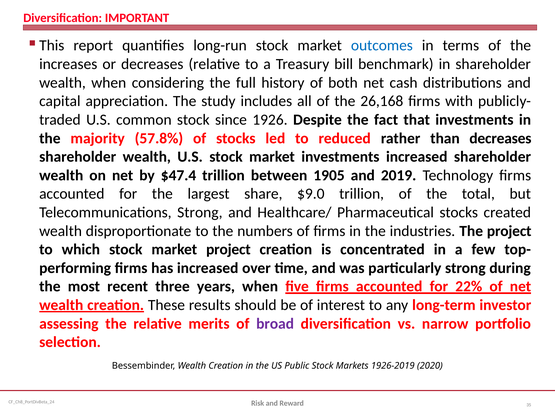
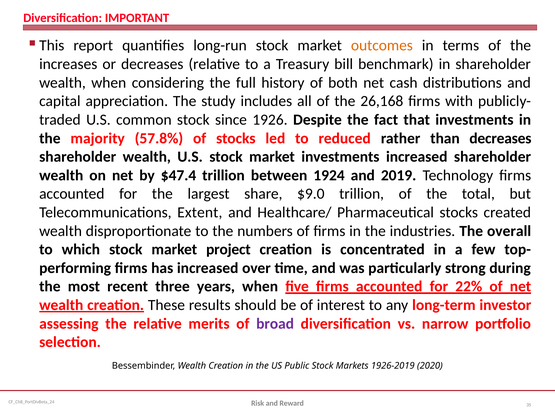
outcomes colour: blue -> orange (382, 45)
1905: 1905 -> 1924 (329, 175)
Telecommunications Strong: Strong -> Extent (200, 212)
The project: project -> overall (509, 231)
